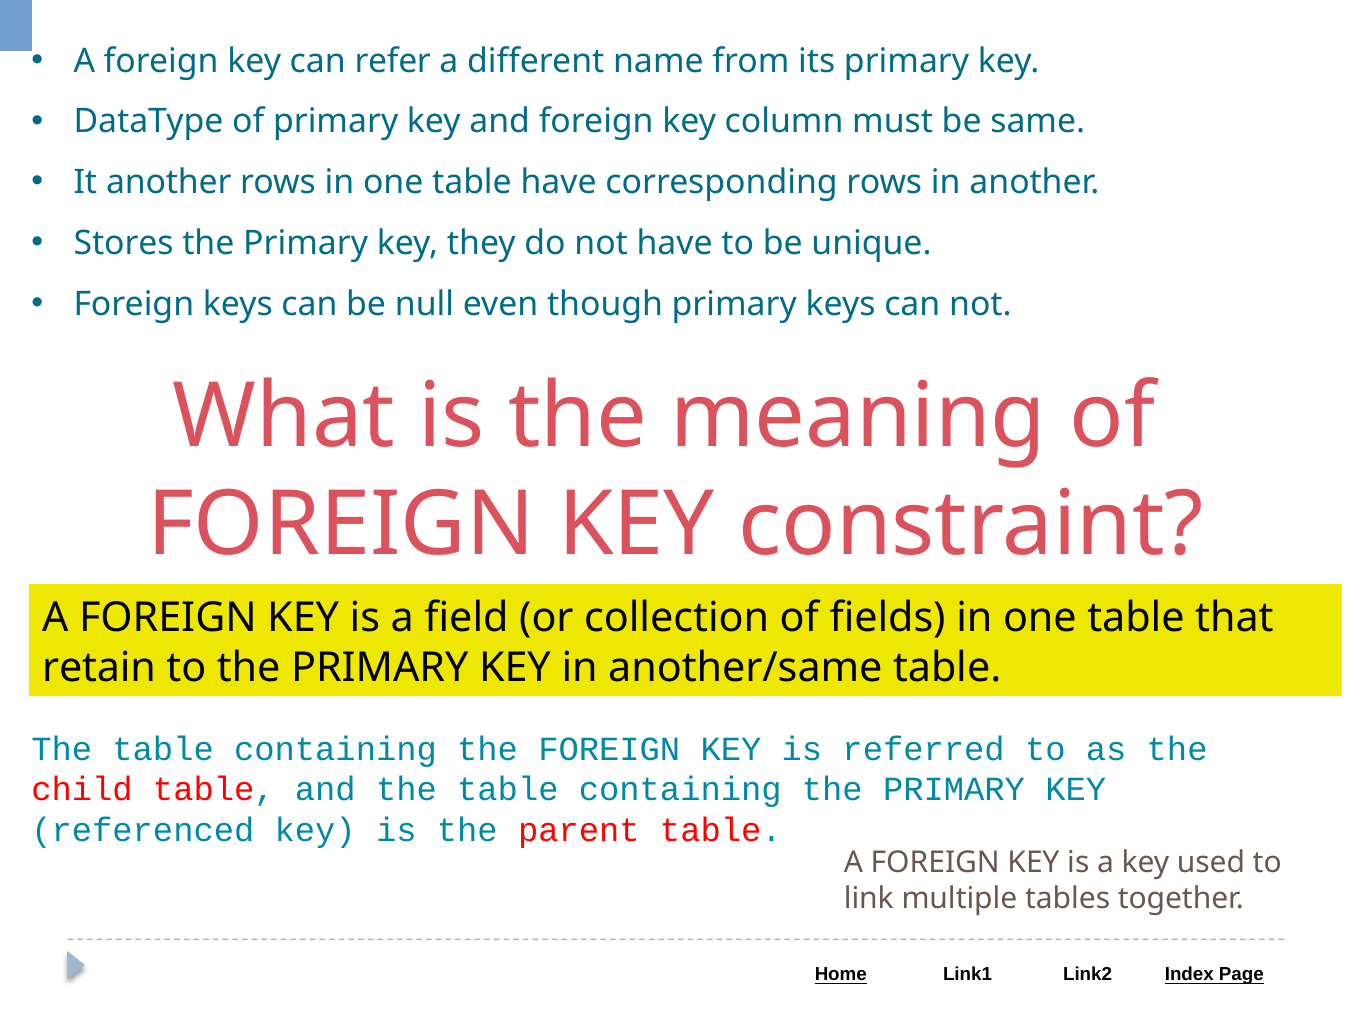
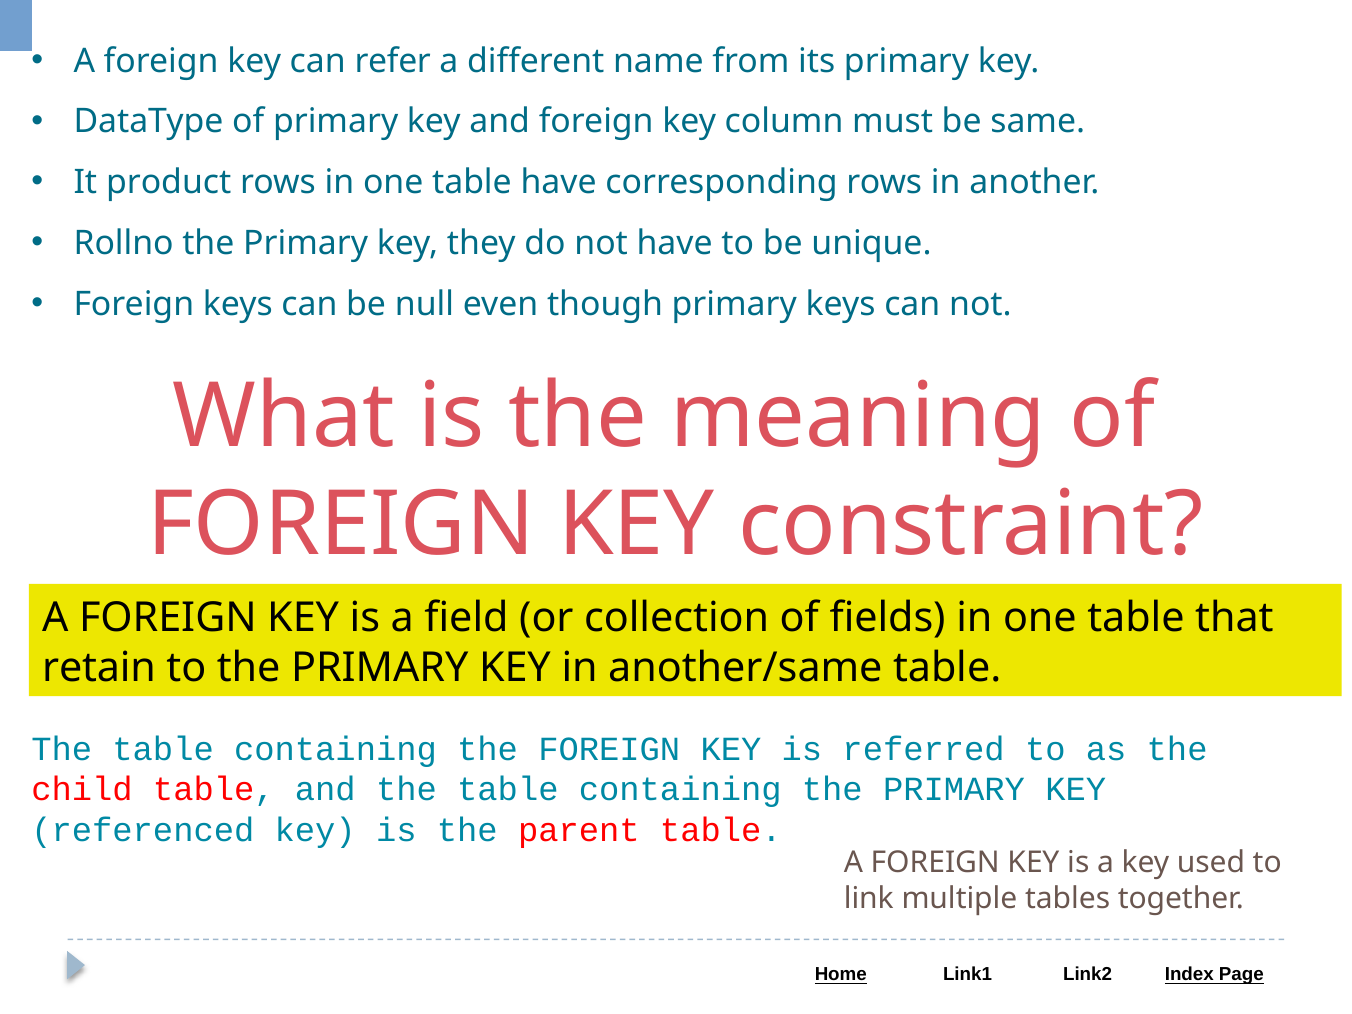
It another: another -> product (169, 183)
Stores: Stores -> Rollno (124, 243)
